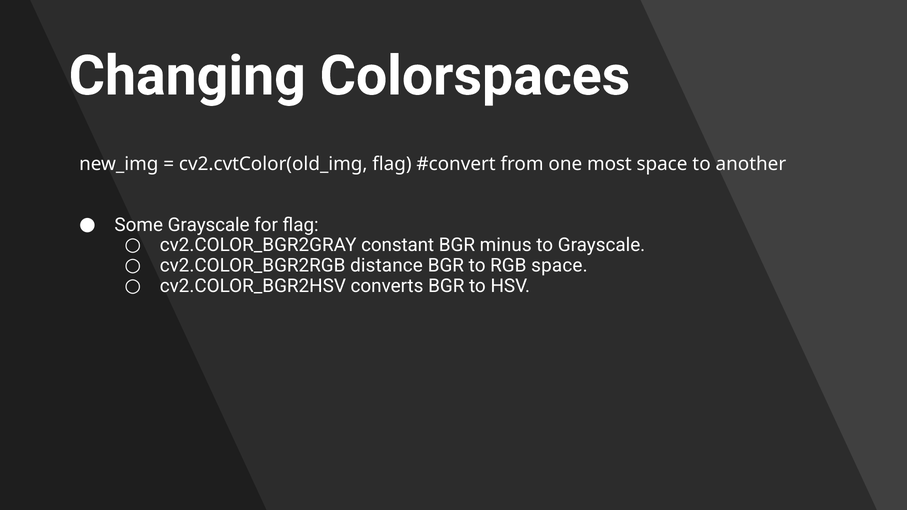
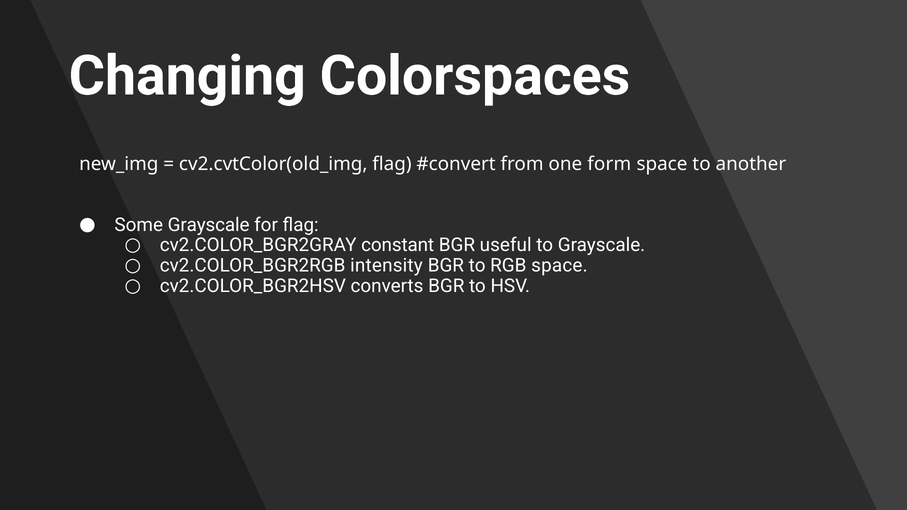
most: most -> form (609, 164)
minus: minus -> useful (506, 245)
distance: distance -> intensity (386, 266)
